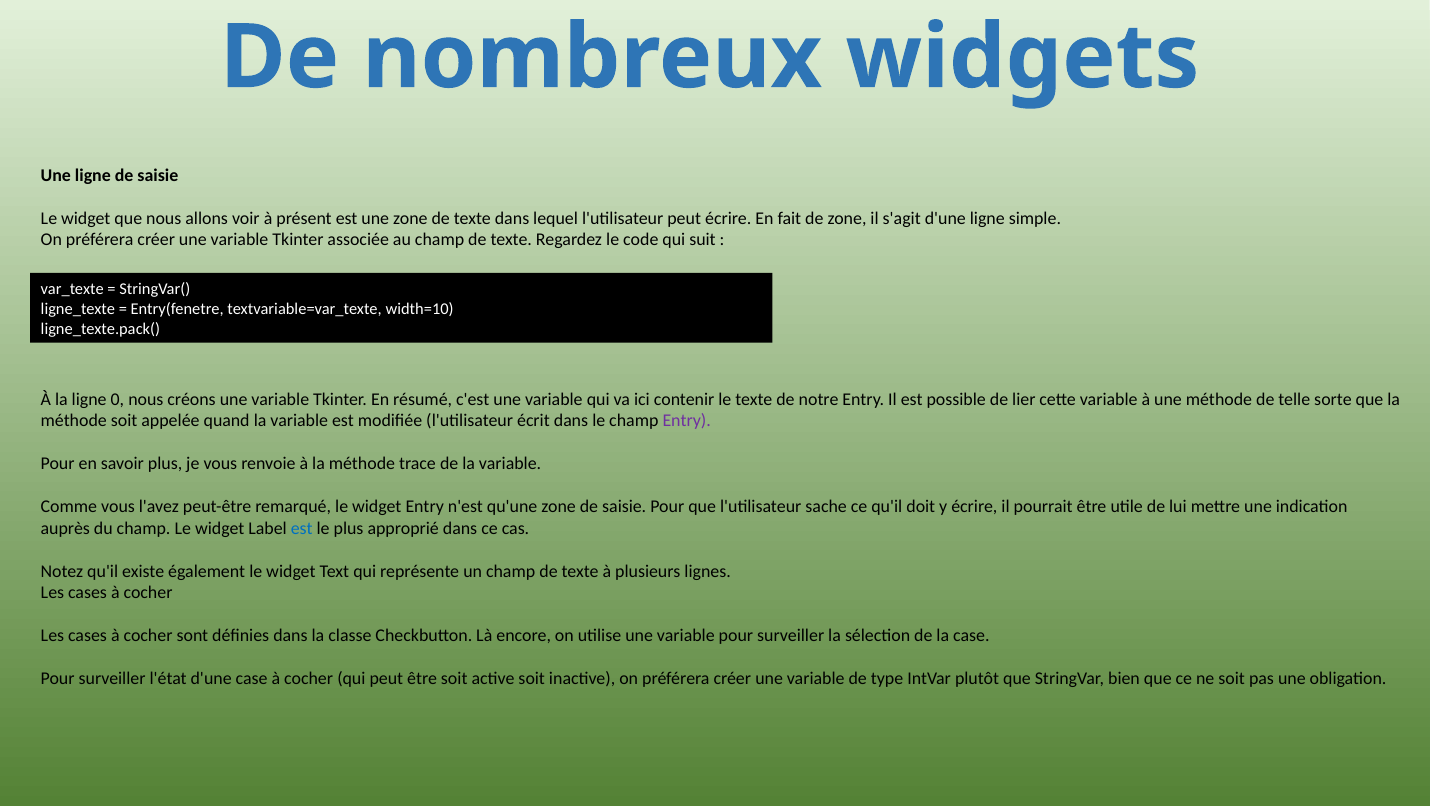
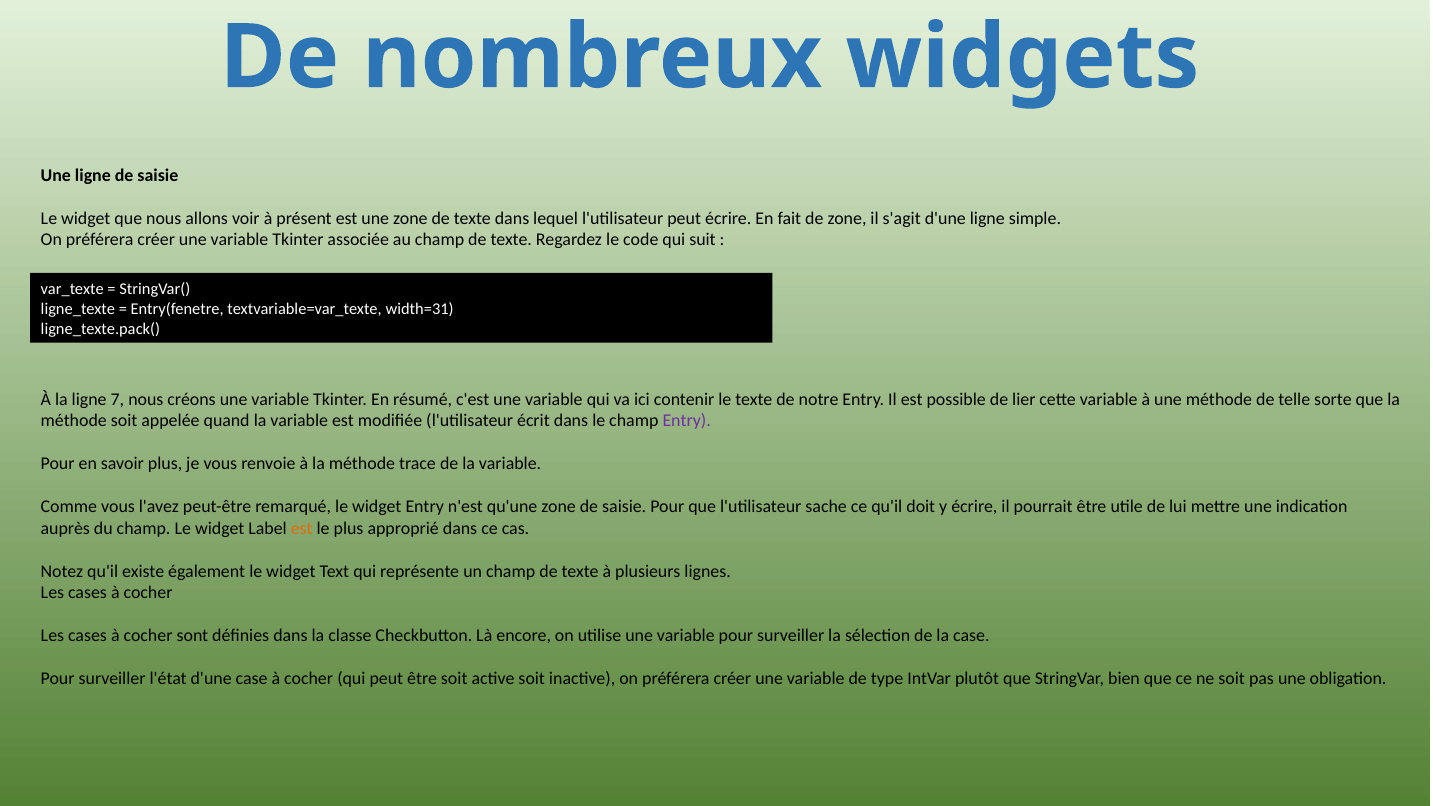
width=10: width=10 -> width=31 (420, 309)
0: 0 -> 7 (117, 399)
est colour: blue -> orange (302, 528)
